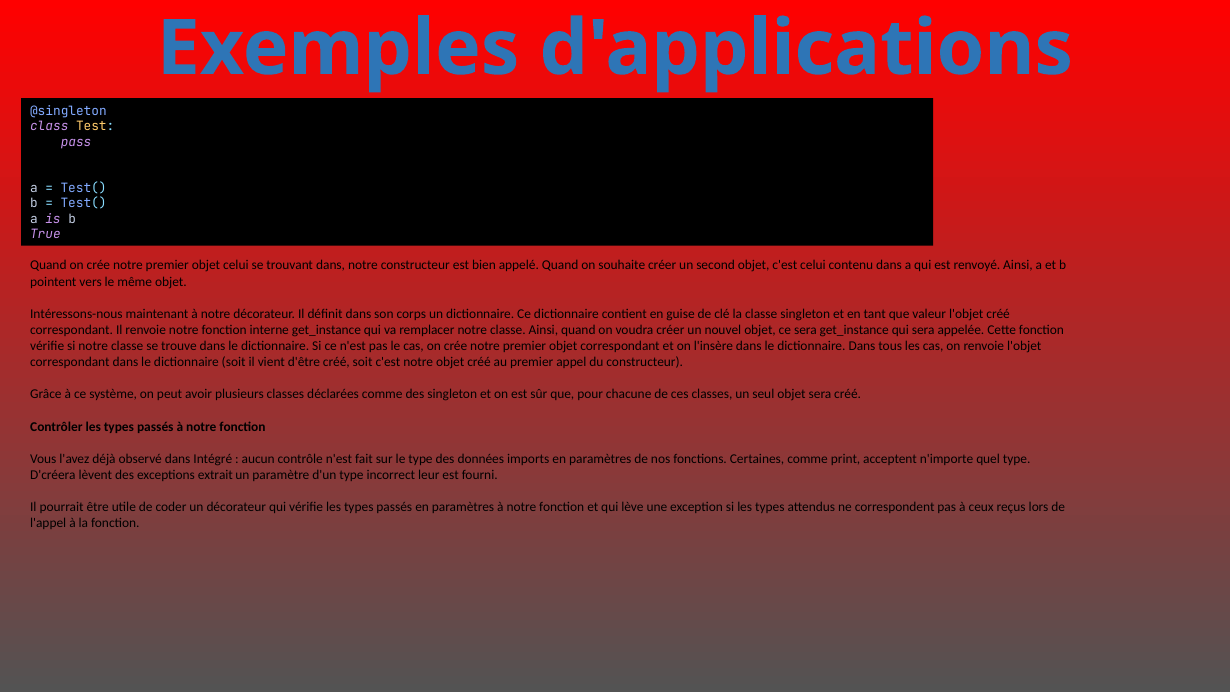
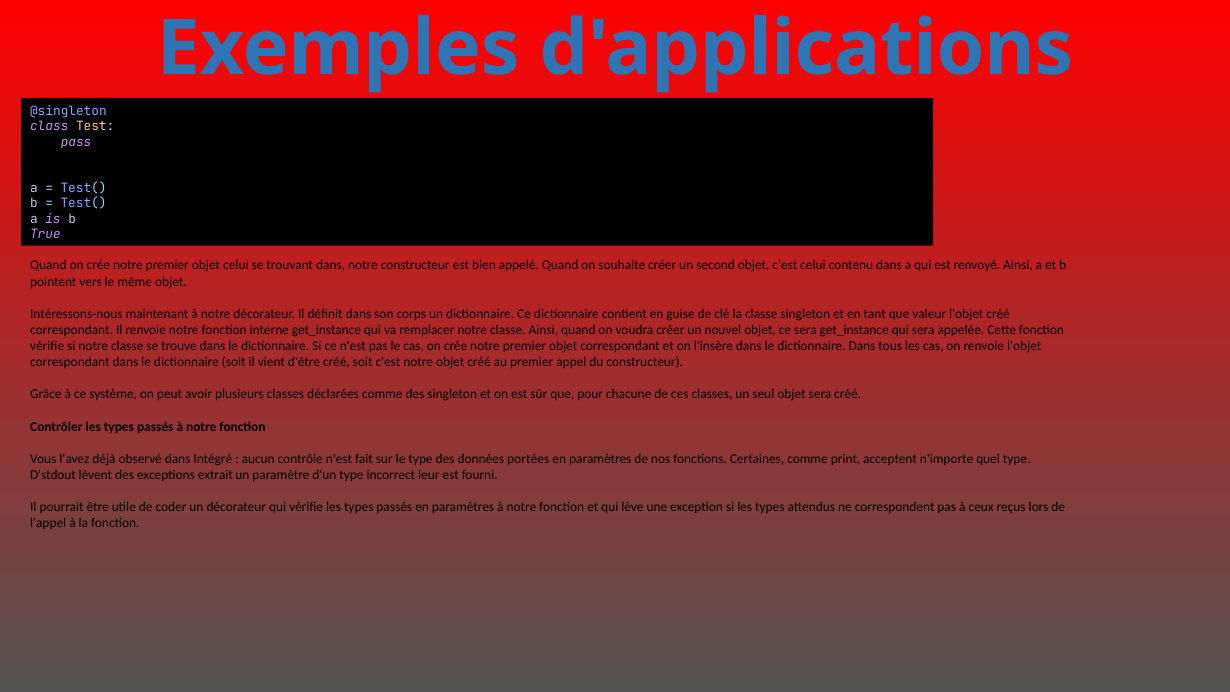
imports: imports -> portées (528, 459)
D'créera: D'créera -> D'stdout (53, 475)
